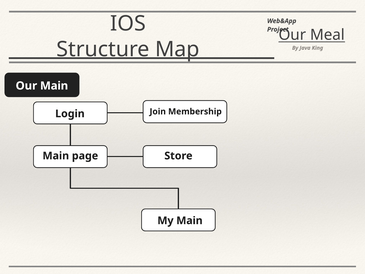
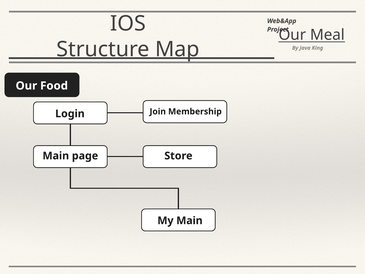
Our Main: Main -> Food (54, 86)
